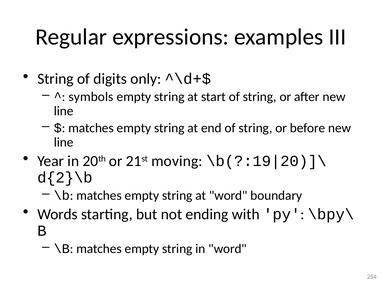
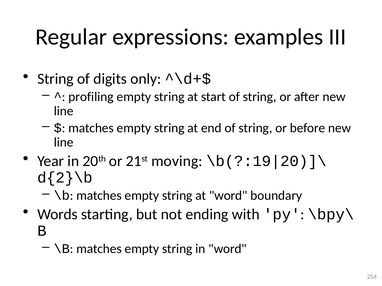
symbols: symbols -> profiling (91, 97)
